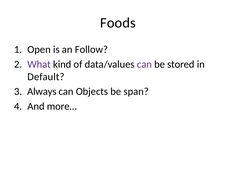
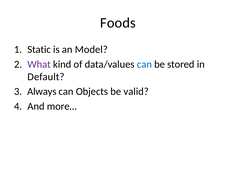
Open: Open -> Static (39, 50)
Follow: Follow -> Model (91, 50)
can colour: purple -> blue (144, 64)
span: span -> valid (136, 92)
